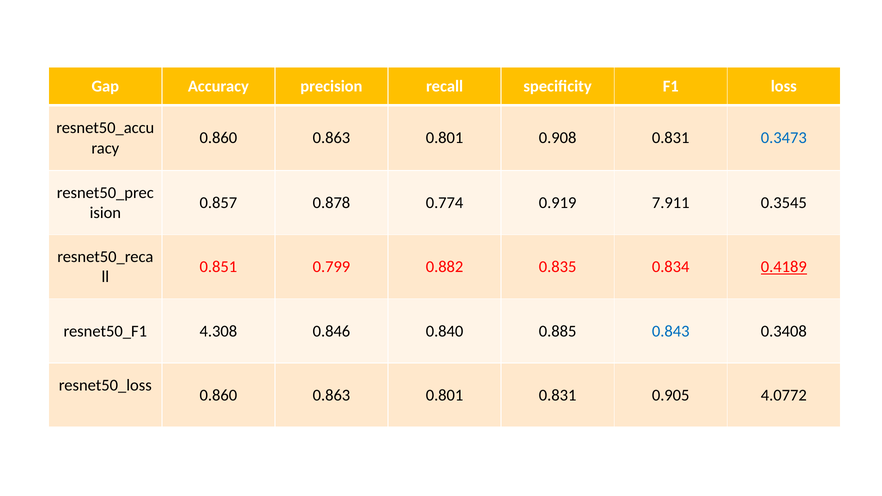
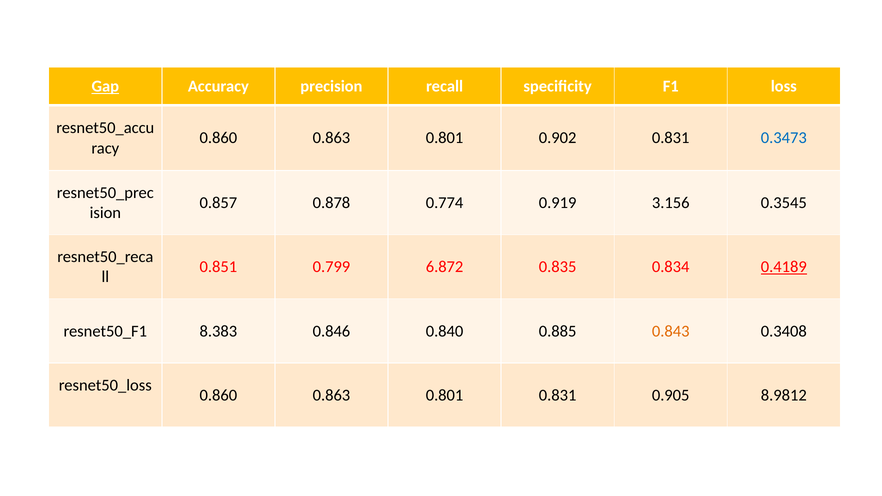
Gap underline: none -> present (105, 86)
0.908: 0.908 -> 0.902 (558, 138)
7.911: 7.911 -> 3.156 (671, 203)
0.882: 0.882 -> 6.872 (445, 267)
4.308: 4.308 -> 8.383 (218, 331)
0.843 colour: blue -> orange (671, 331)
4.0772: 4.0772 -> 8.9812 (784, 395)
